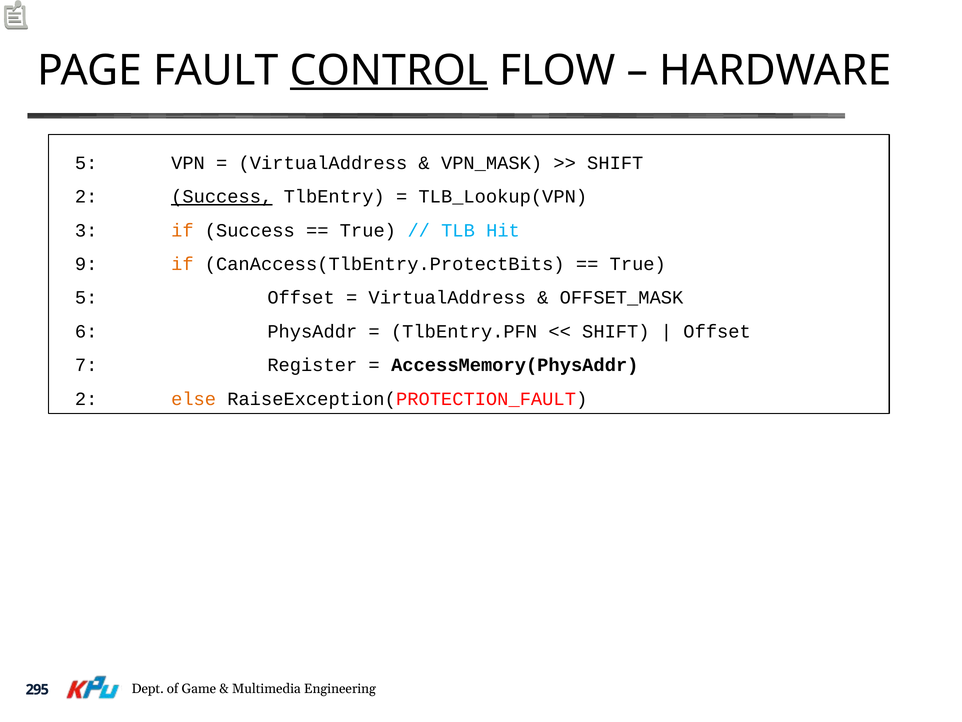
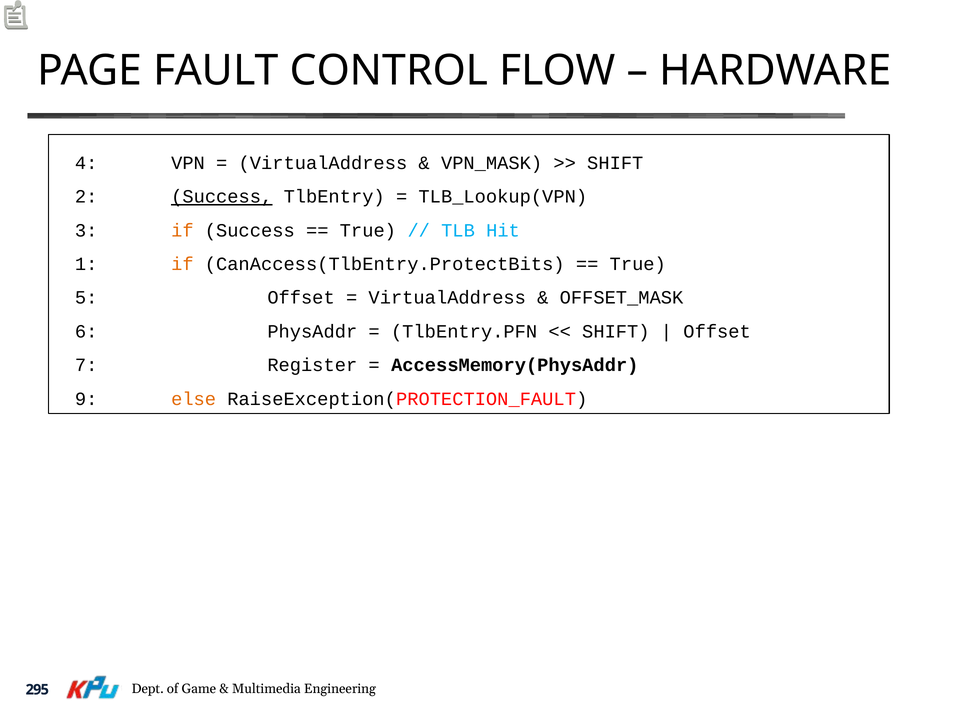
CONTROL underline: present -> none (389, 70)
5: 5 -> 4 (86, 163)
9: 9 -> 1 (86, 264)
2: 2 -> 9 (86, 399)
